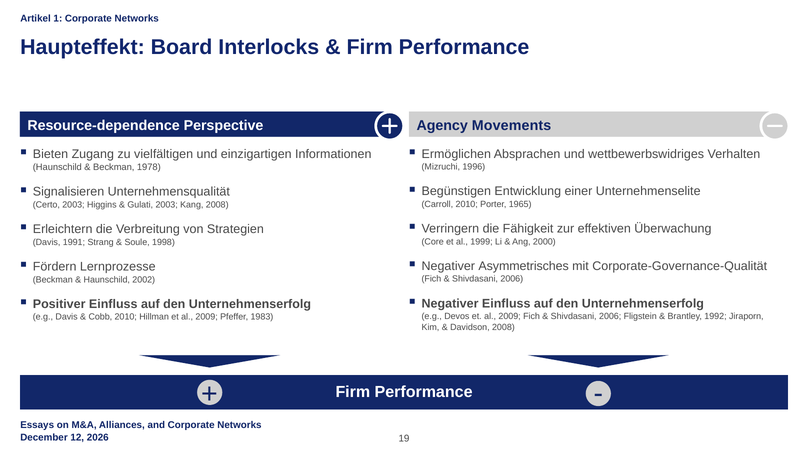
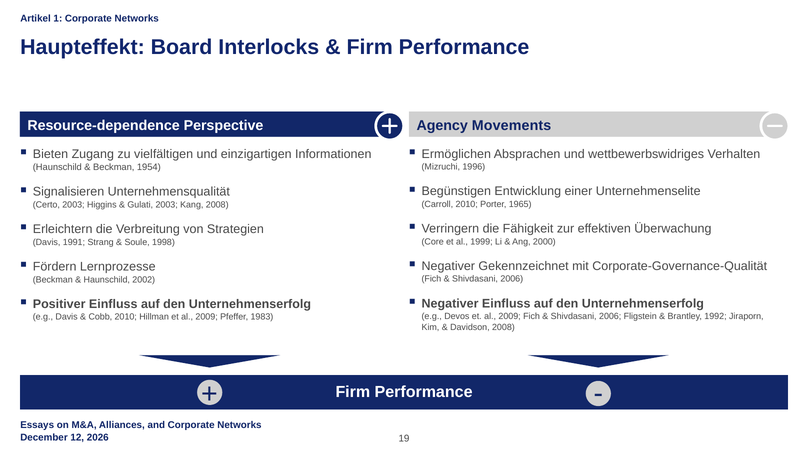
1978: 1978 -> 1954 (149, 167)
Asymmetrisches: Asymmetrisches -> Gekennzeichnet (524, 266)
